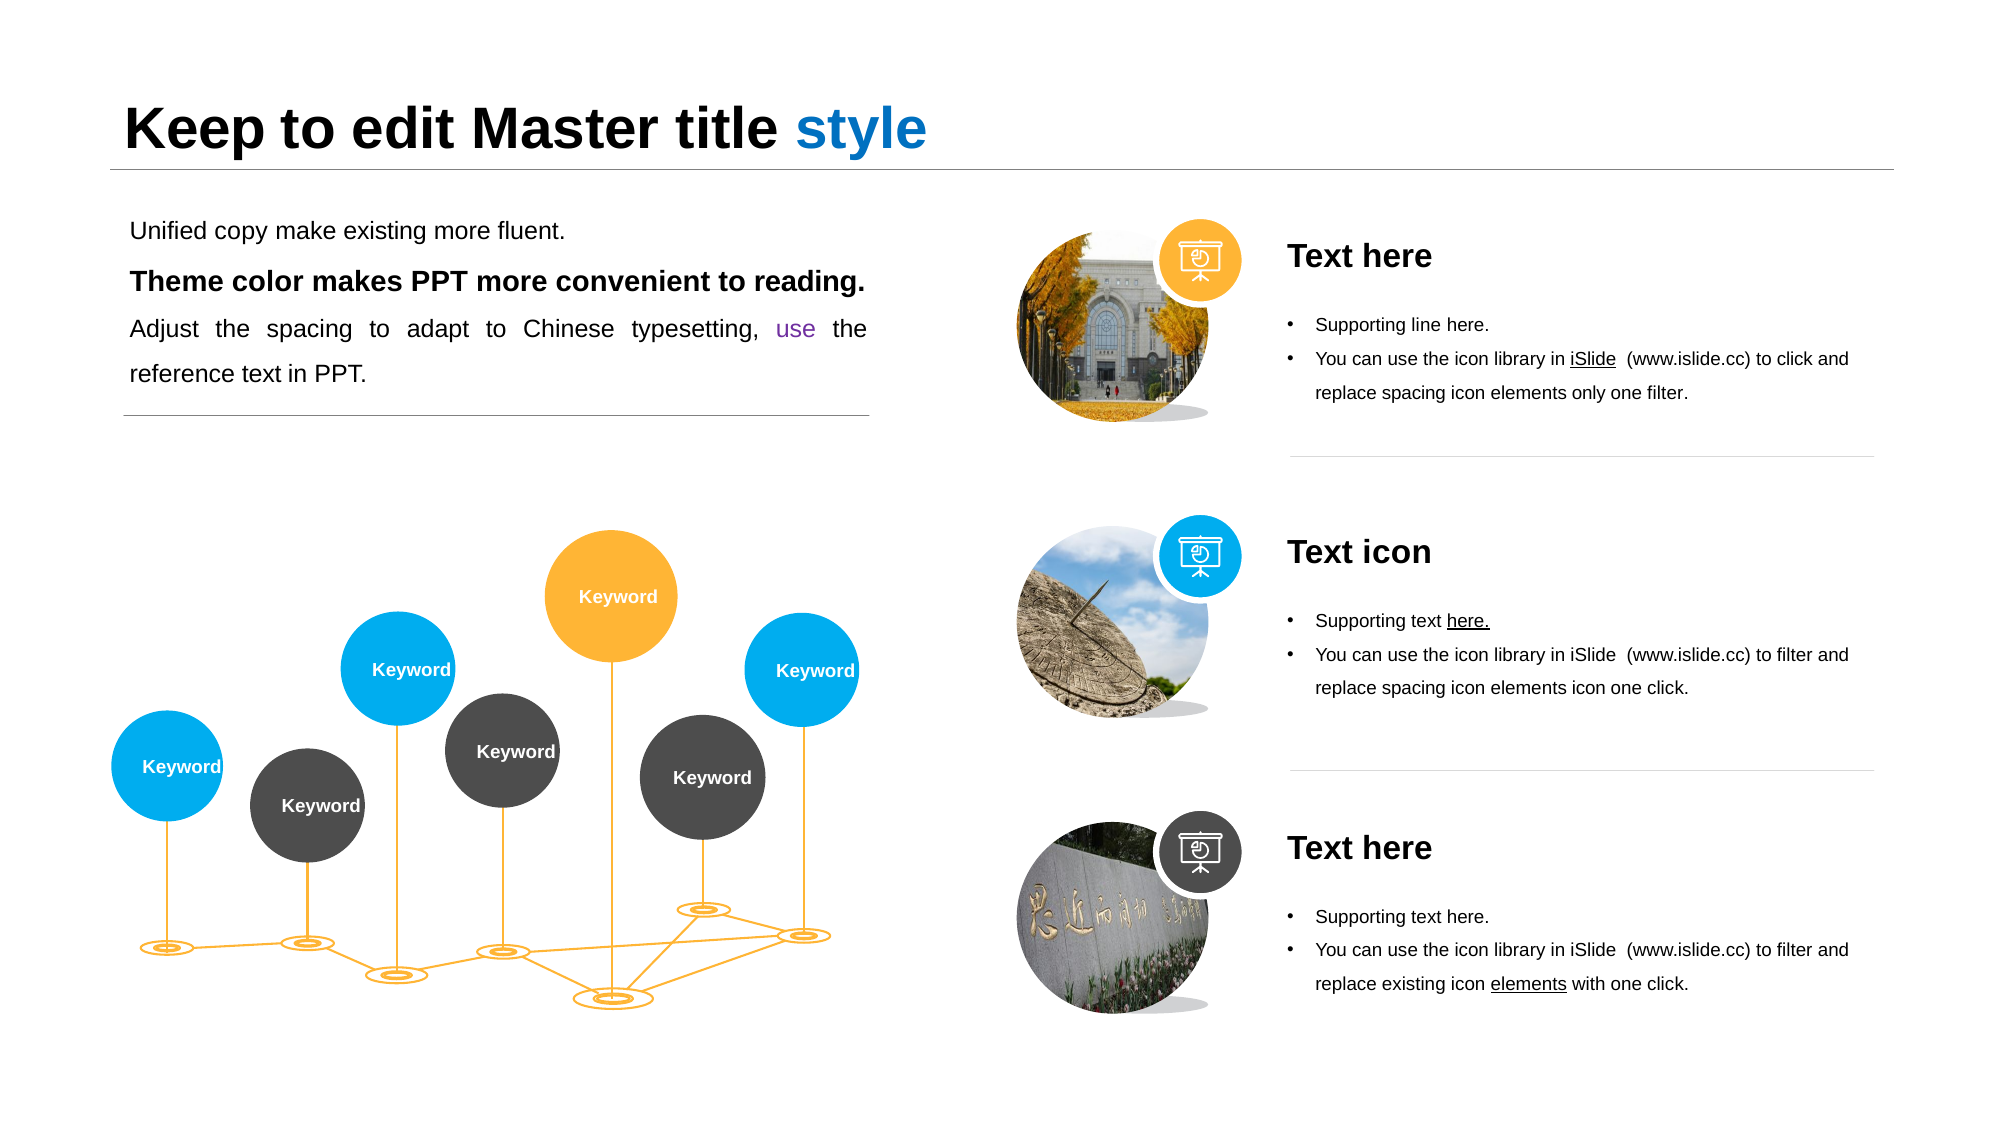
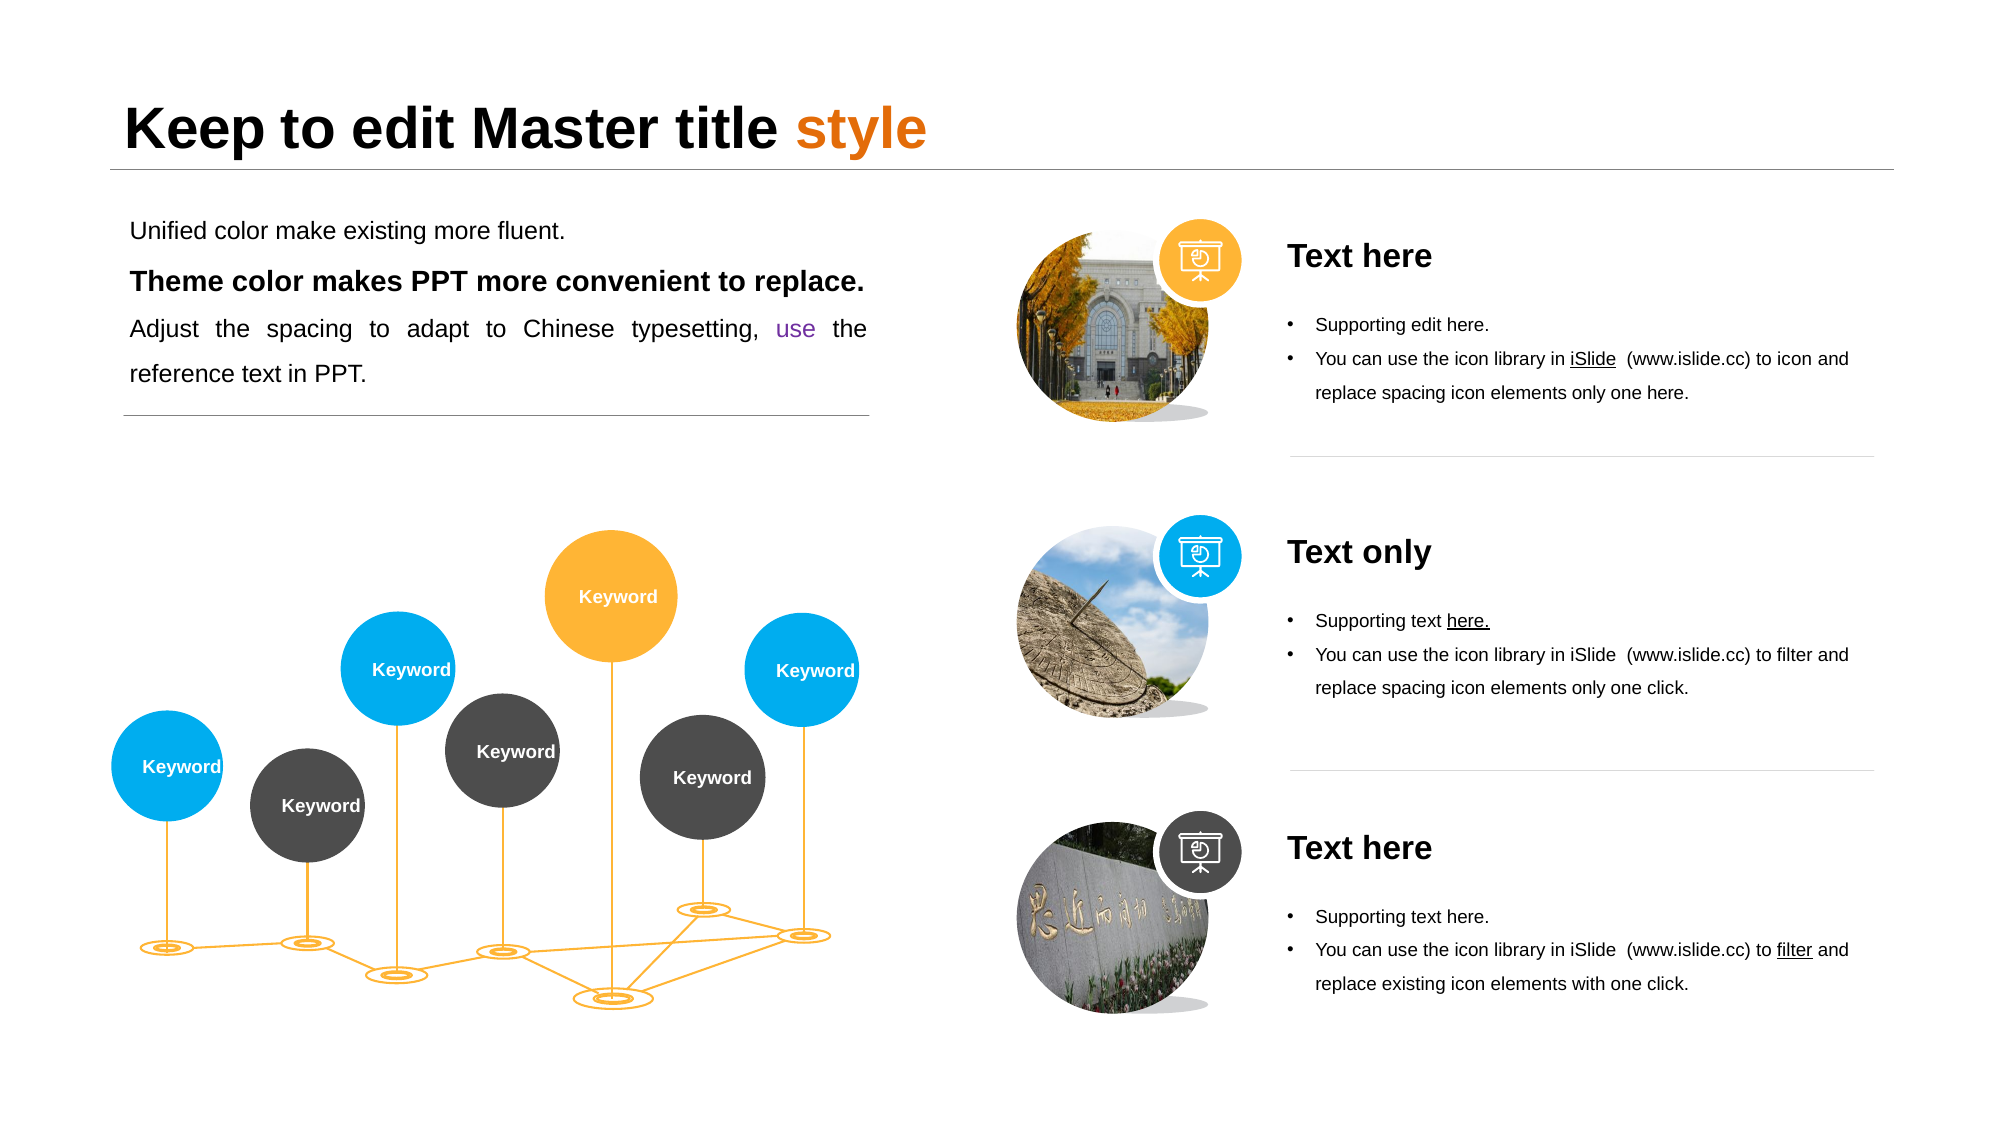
style colour: blue -> orange (862, 130)
Unified copy: copy -> color (241, 231)
to reading: reading -> replace (809, 282)
Supporting line: line -> edit (1426, 325)
to click: click -> icon (1795, 359)
one filter: filter -> here (1668, 393)
Text icon: icon -> only (1397, 553)
icon: icon -> only (1589, 689)
filter underline: none -> present (1795, 951)
elements underline: present -> none (1529, 985)
